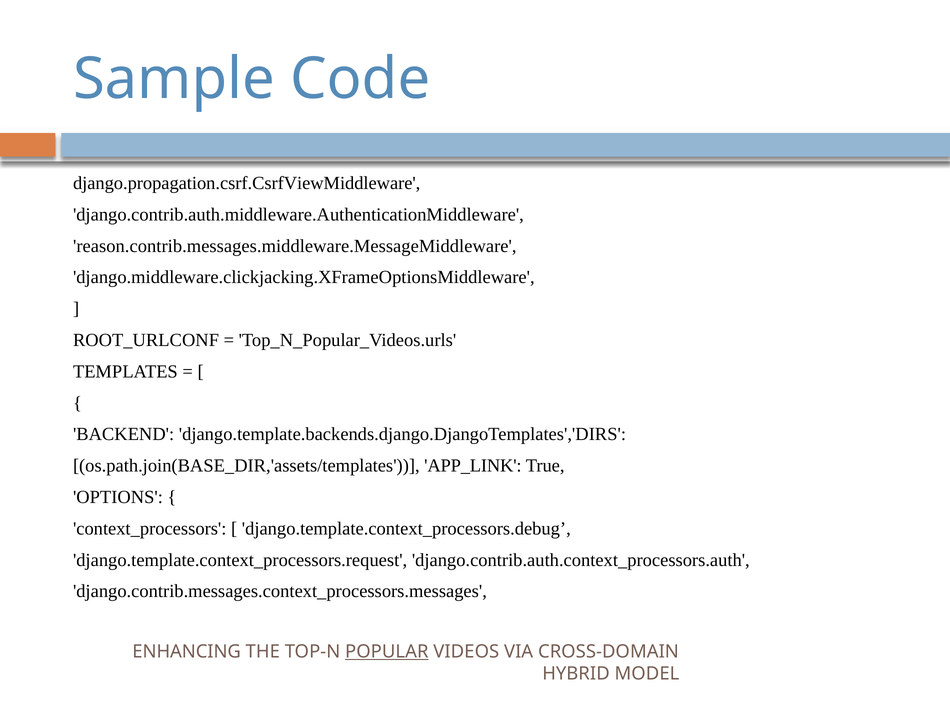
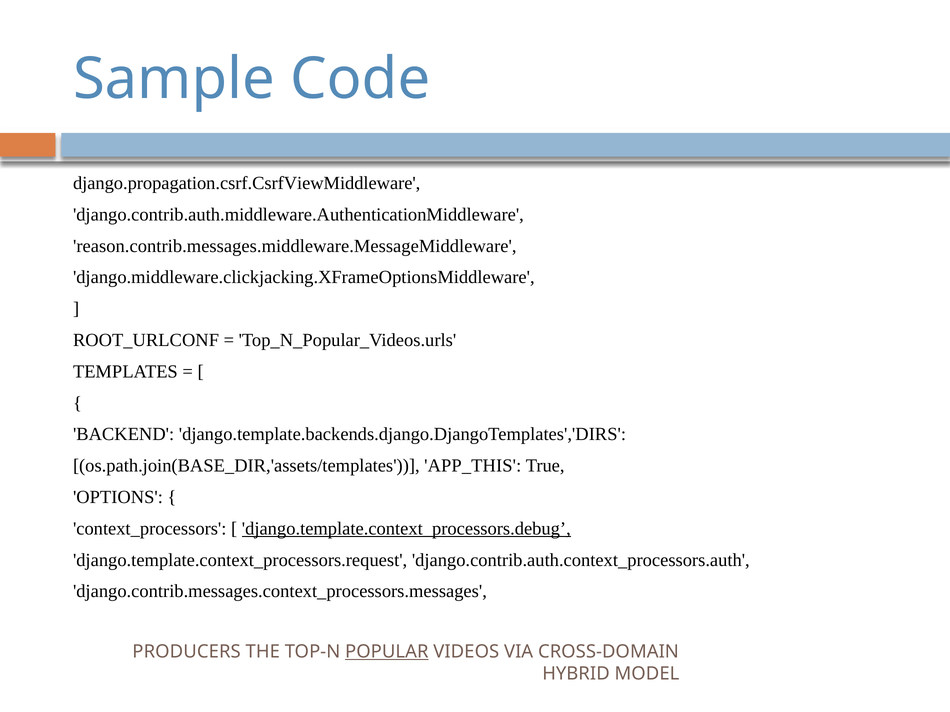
APP_LINK: APP_LINK -> APP_THIS (473, 466)
django.template.context_processors.debug underline: none -> present (406, 529)
ENHANCING: ENHANCING -> PRODUCERS (187, 652)
